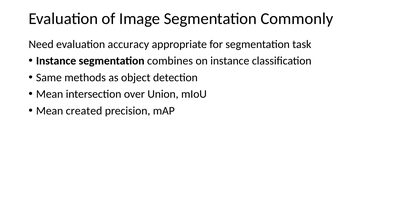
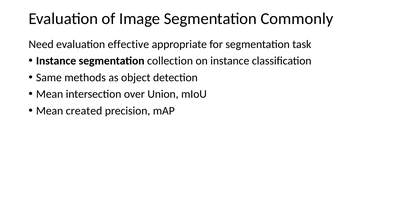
accuracy: accuracy -> effective (128, 44)
combines: combines -> collection (170, 61)
